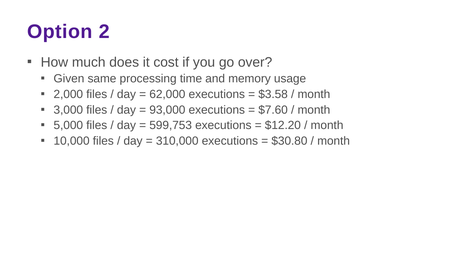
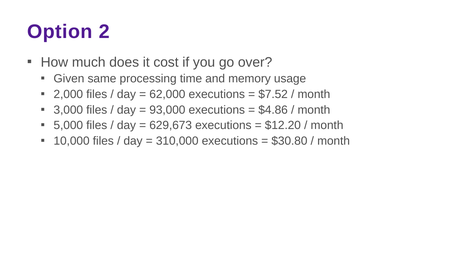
$3.58: $3.58 -> $7.52 (273, 94)
$7.60: $7.60 -> $4.86 (273, 110)
599,753: 599,753 -> 629,673 (171, 125)
